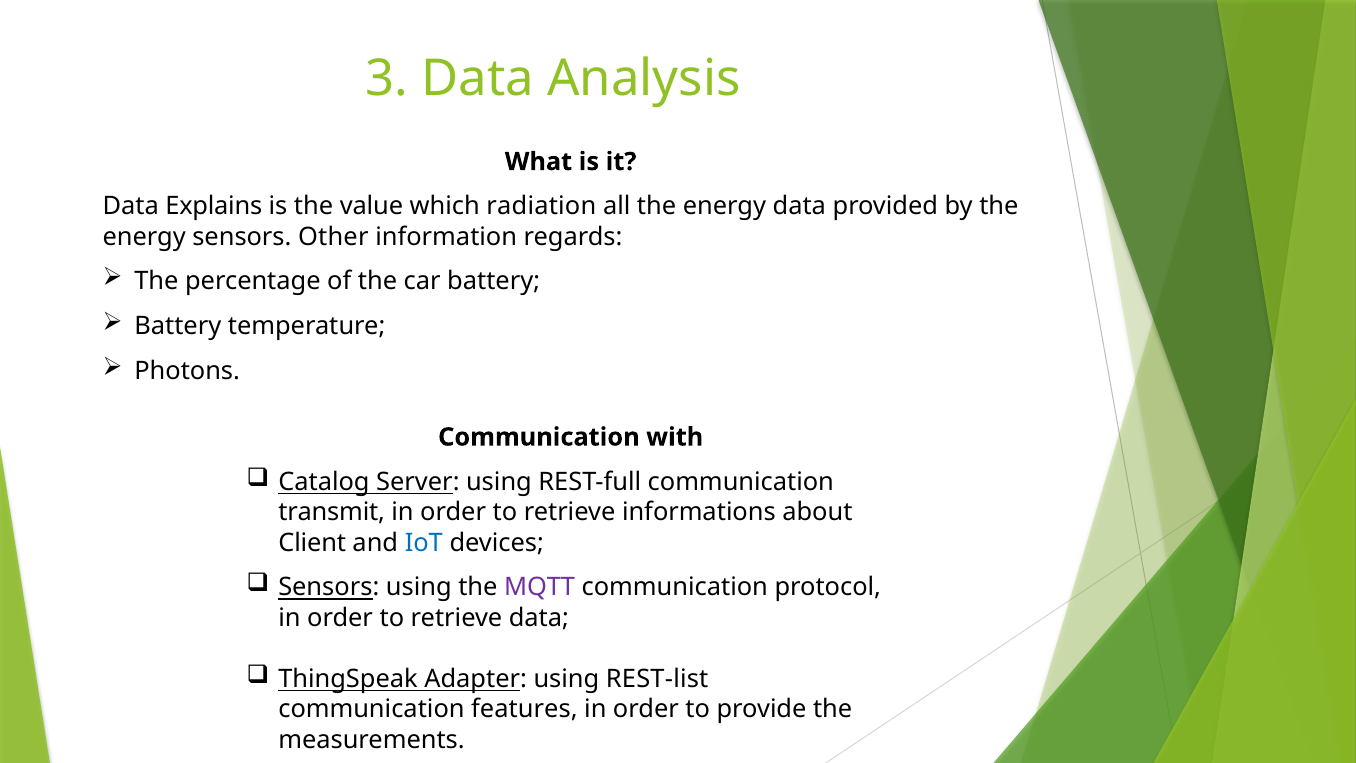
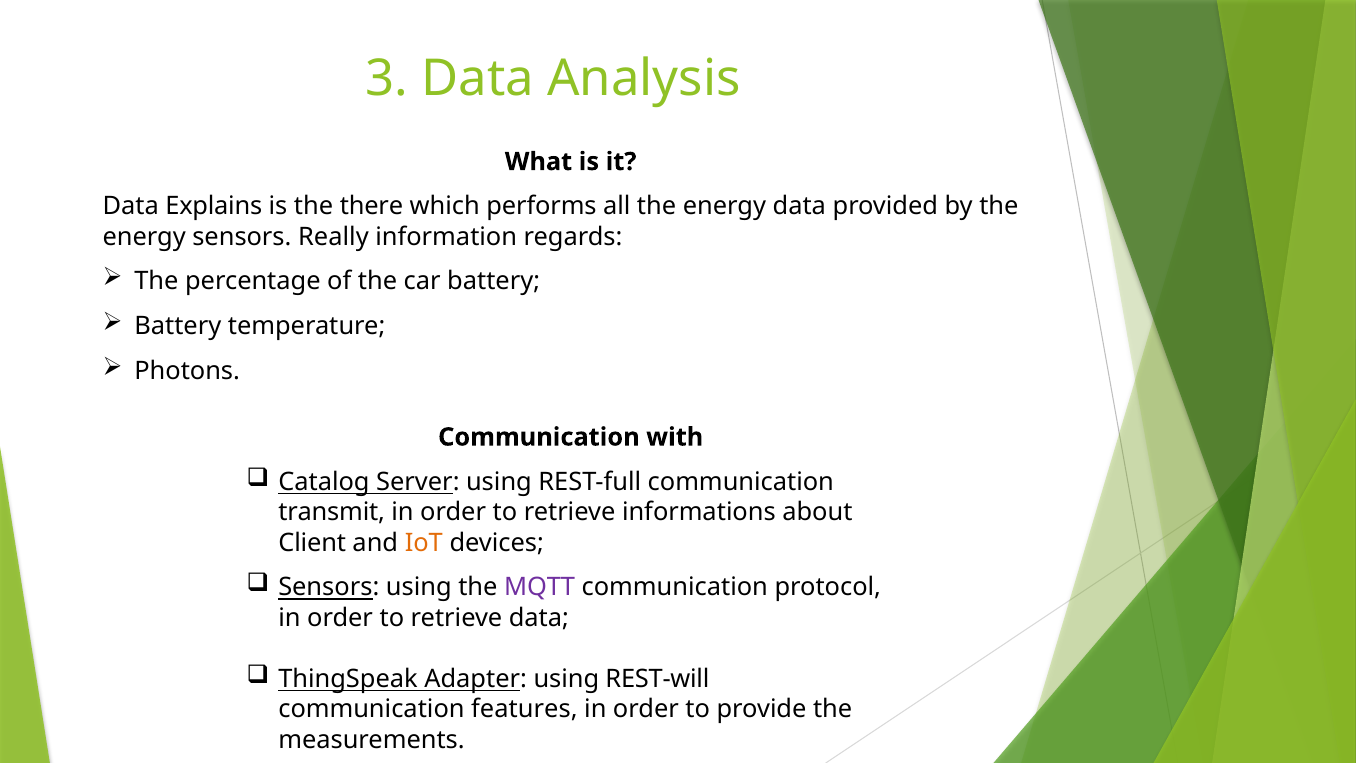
value: value -> there (371, 206)
radiation: radiation -> performs (542, 206)
Other: Other -> Really (333, 237)
IoT colour: blue -> orange (424, 543)
REST-list: REST-list -> REST-will (657, 679)
